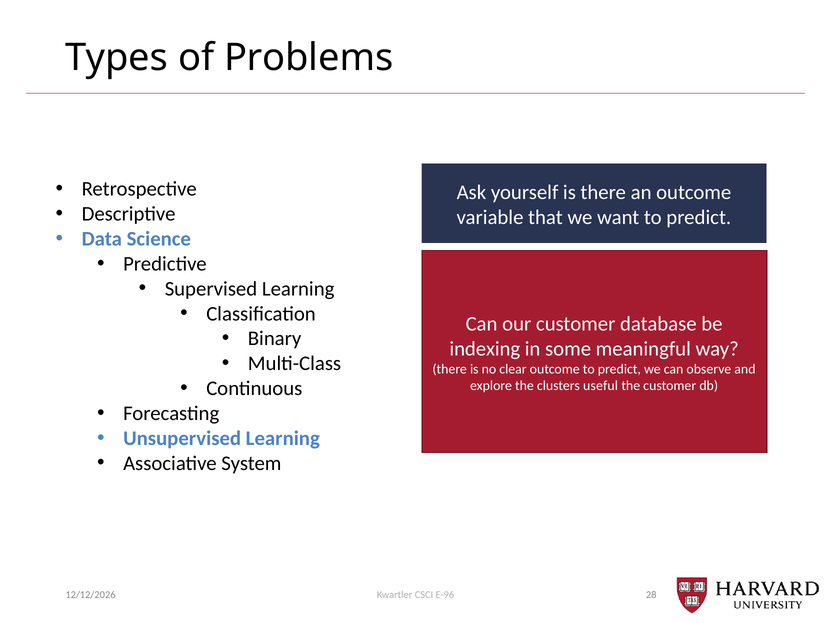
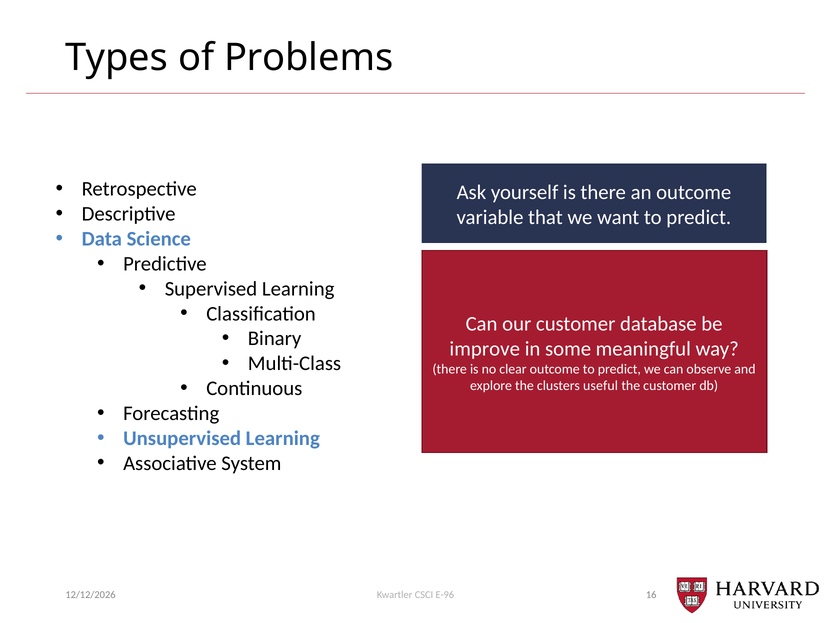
indexing: indexing -> improve (485, 349)
28: 28 -> 16 (651, 595)
